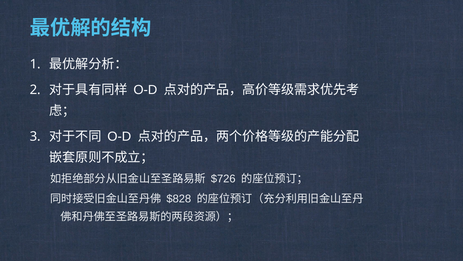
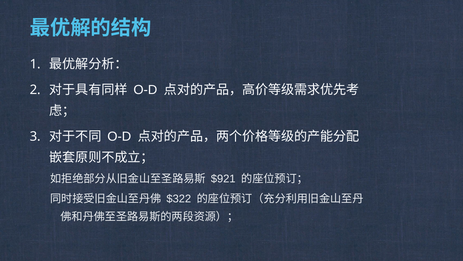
$726: $726 -> $921 (223, 178)
$828: $828 -> $322 (179, 198)
